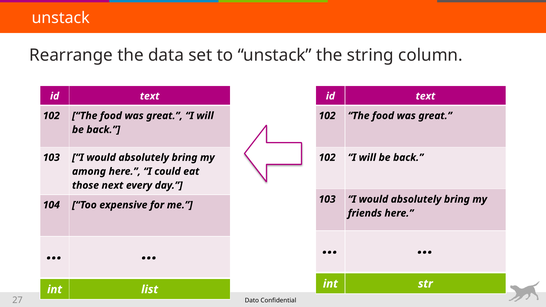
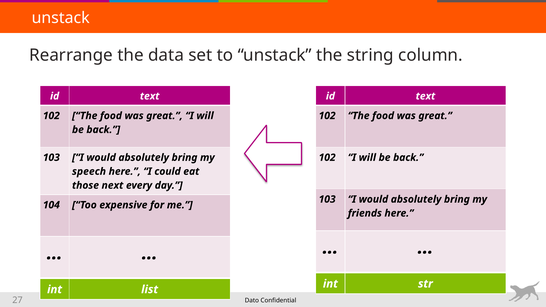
among: among -> speech (89, 172)
